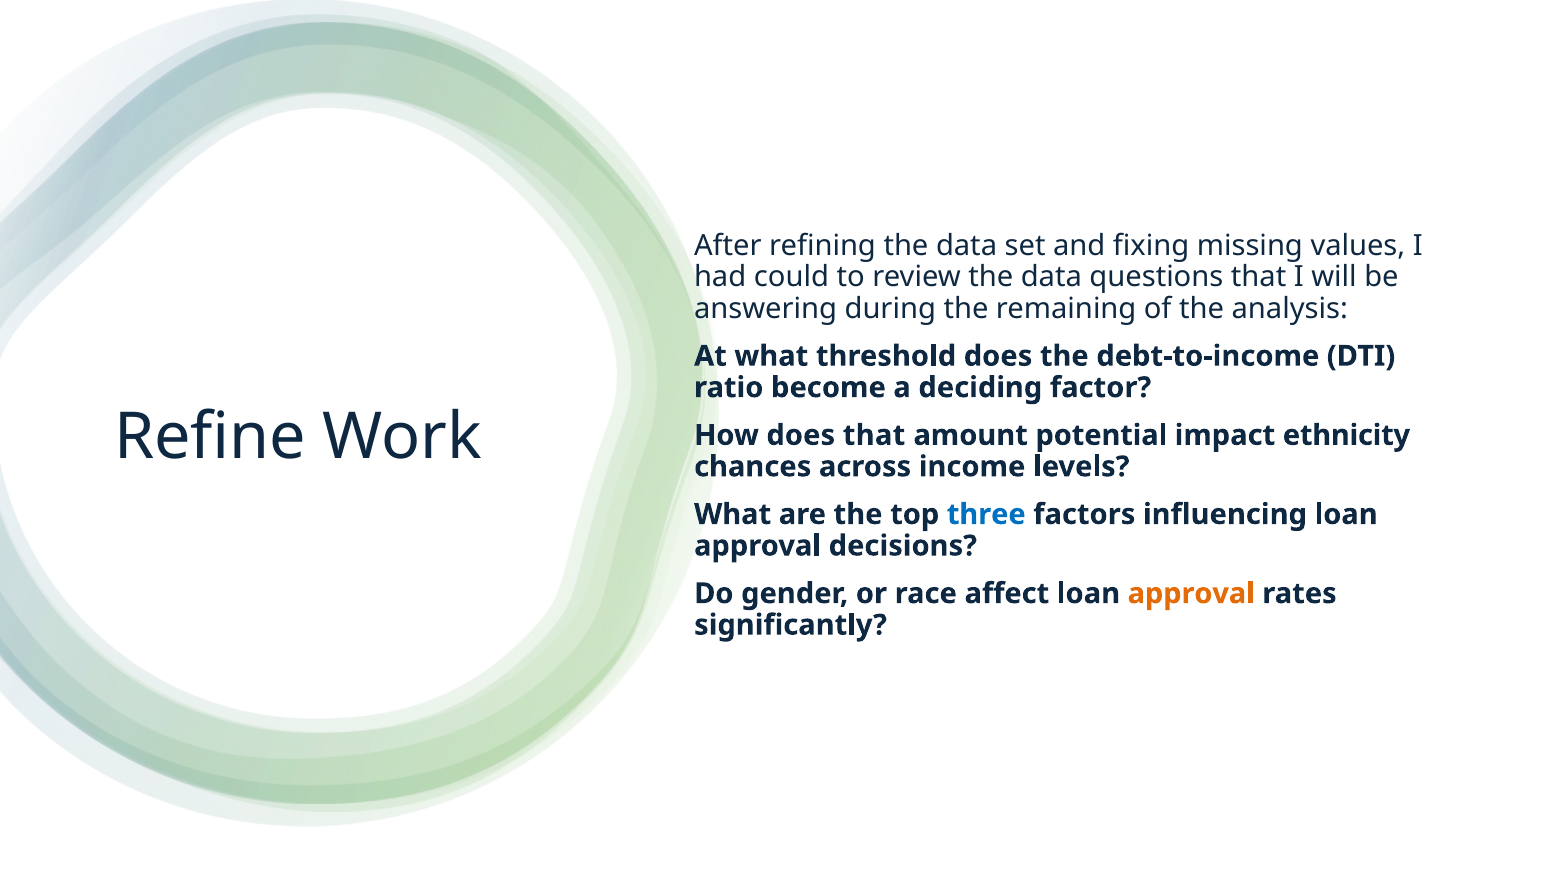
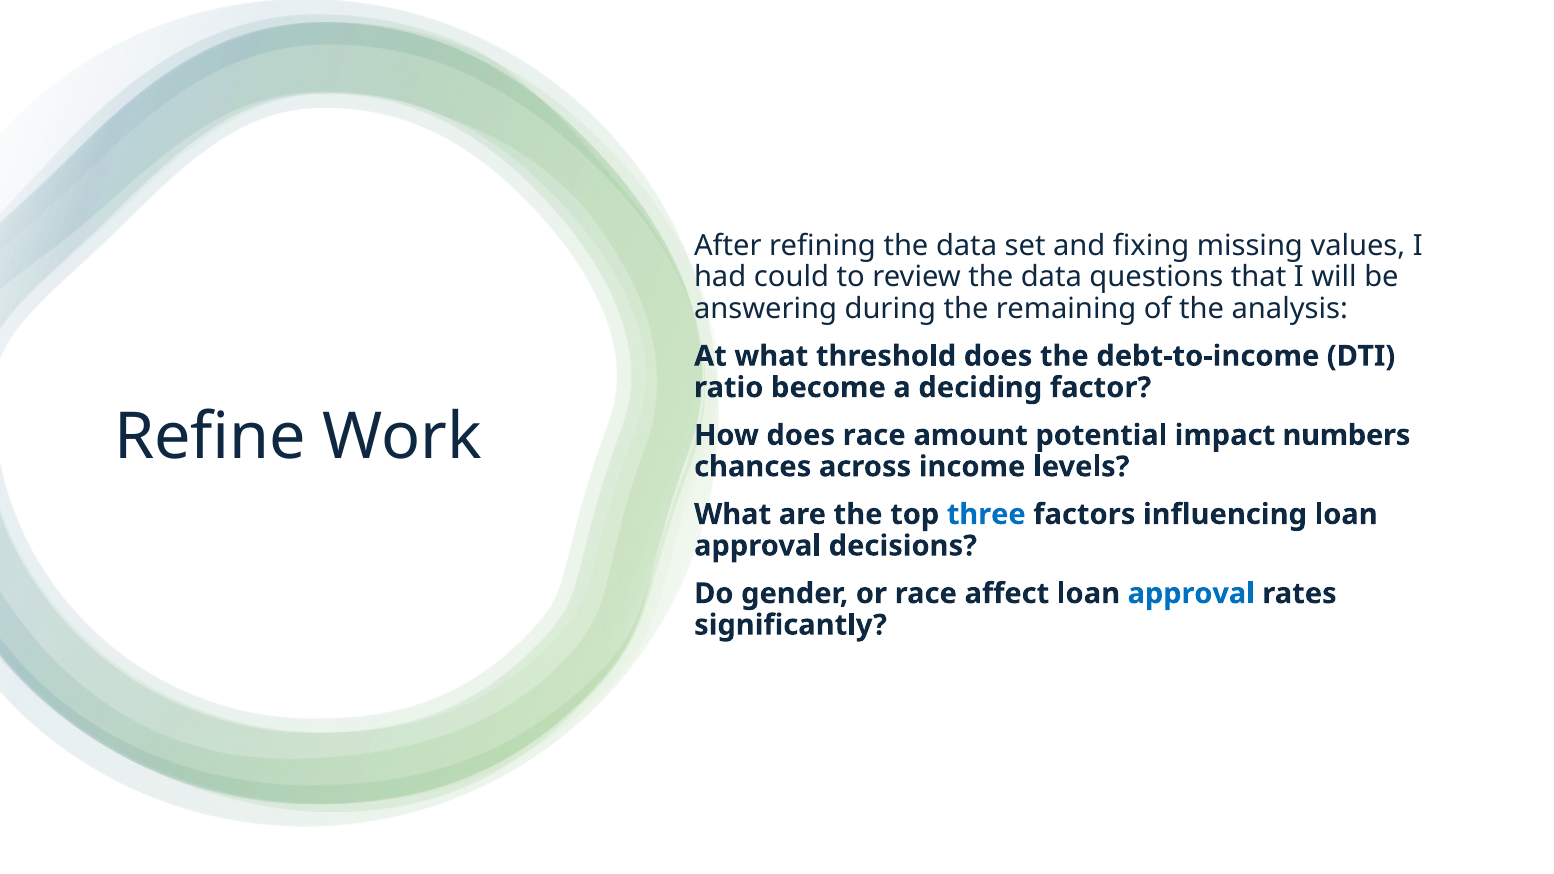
does that: that -> race (874, 435)
ethnicity: ethnicity -> numbers (1346, 435)
approval colour: orange -> blue (1191, 594)
